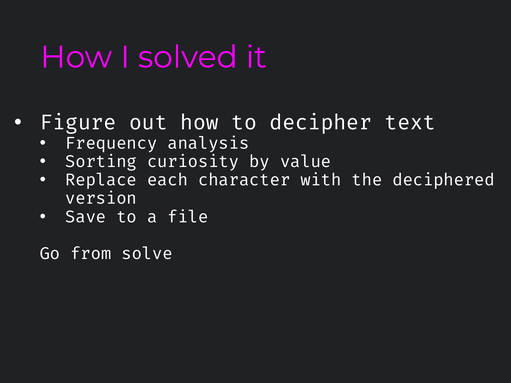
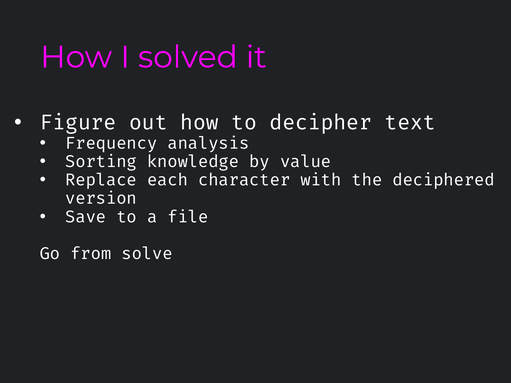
curiosity: curiosity -> knowledge (193, 162)
